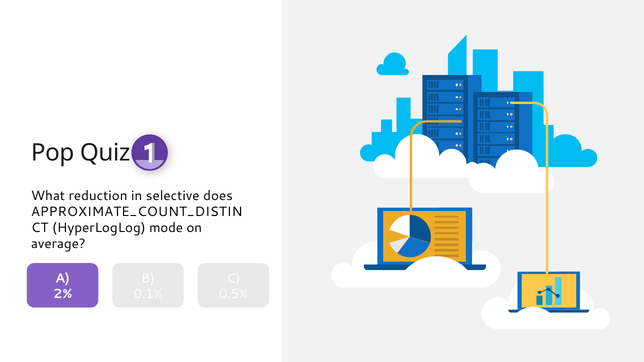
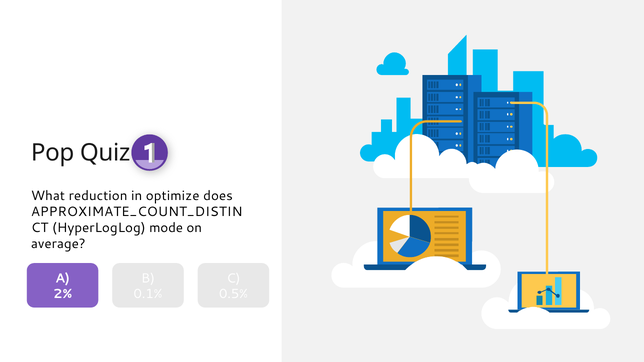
selective: selective -> optimize (173, 196)
